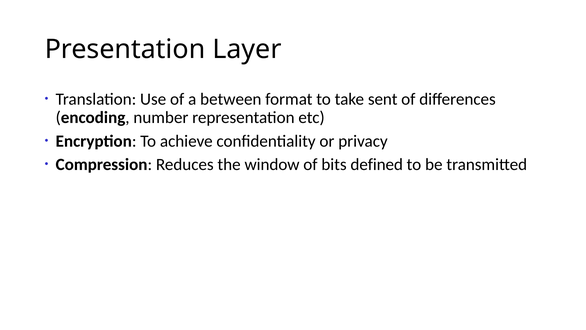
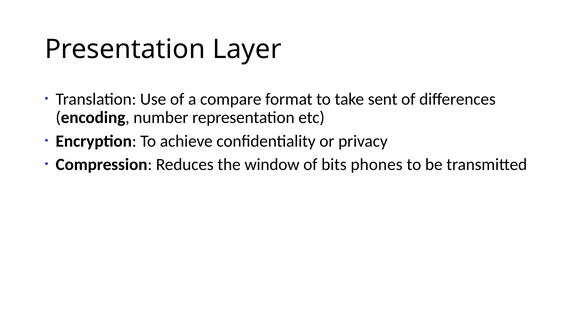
between: between -> compare (231, 99)
defined: defined -> phones (377, 164)
